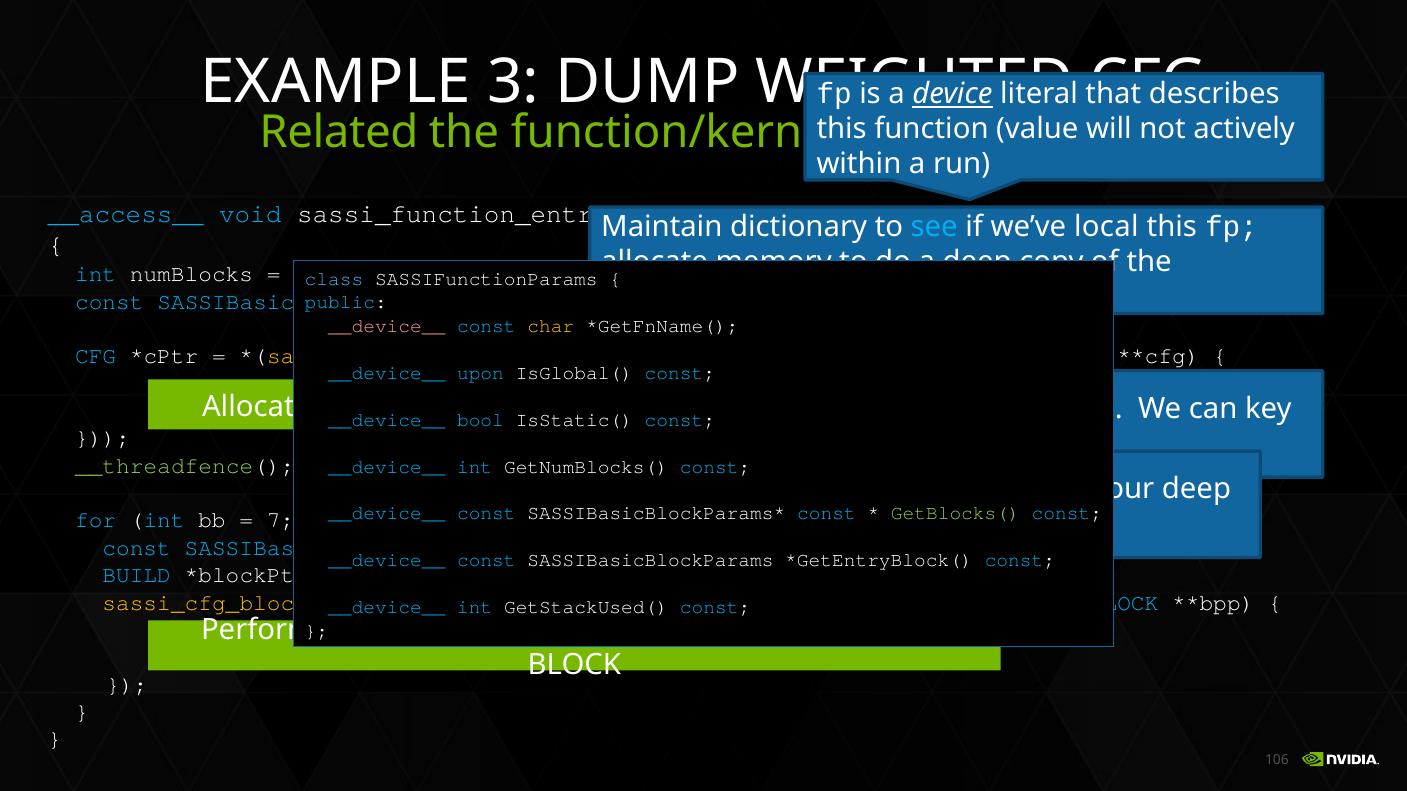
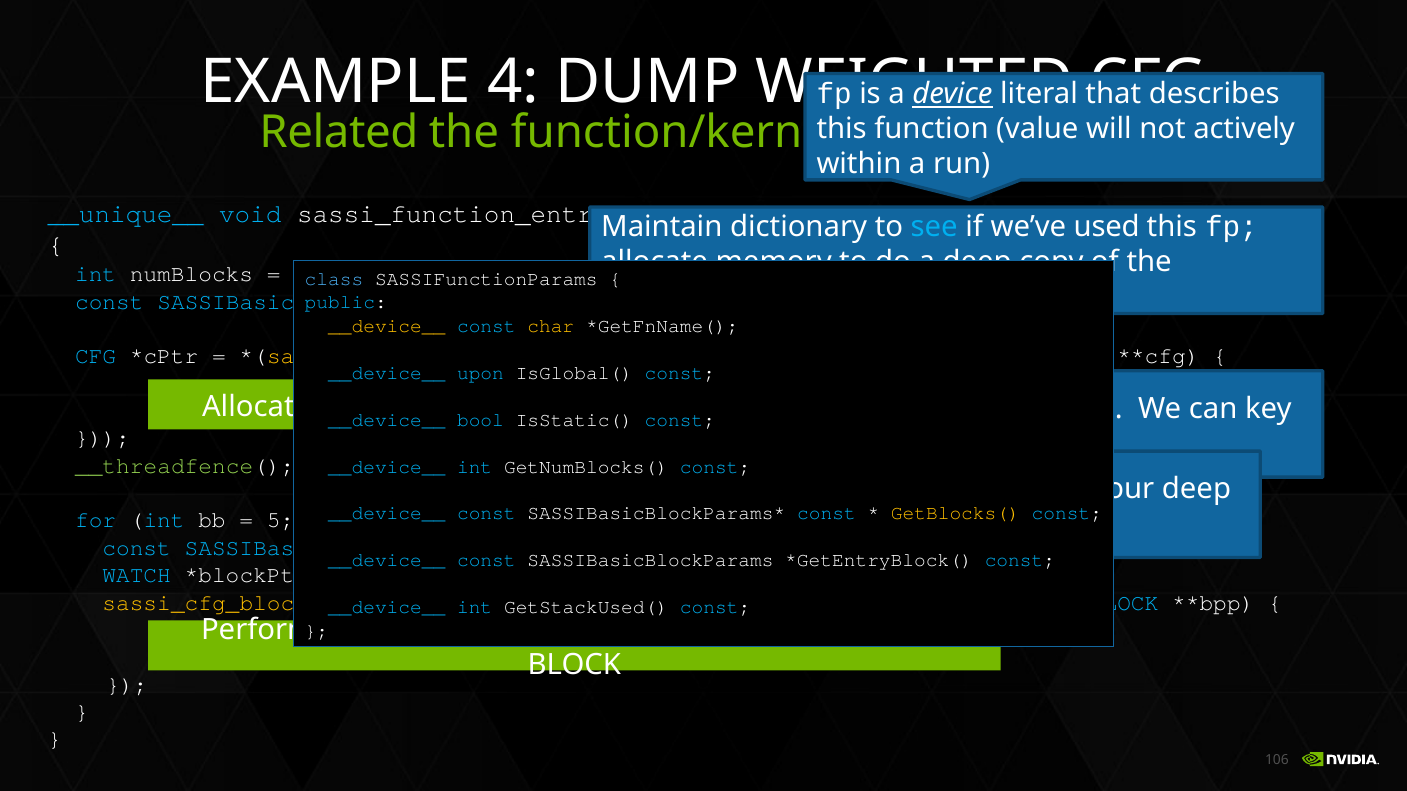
3: 3 -> 4 (513, 82)
__access__: __access__ -> __unique__ (126, 214)
local: local -> used (1107, 227)
__device__ colour: pink -> yellow (387, 326)
GetBlocks( colour: light green -> yellow (955, 514)
7: 7 -> 5 (280, 521)
BUILD: BUILD -> WATCH (137, 575)
